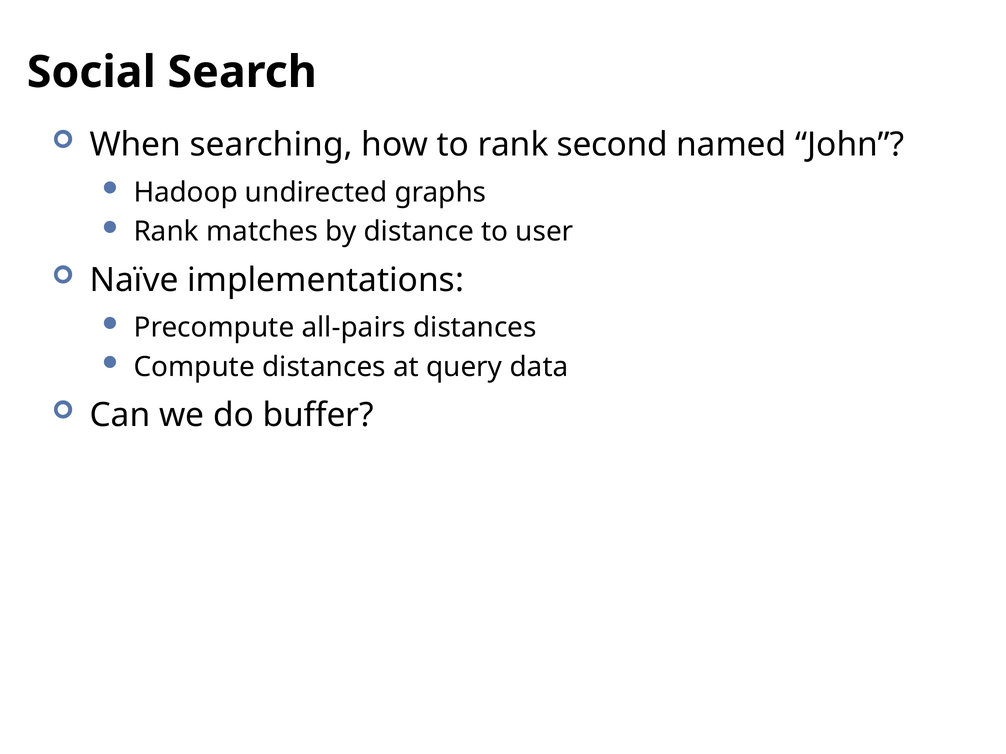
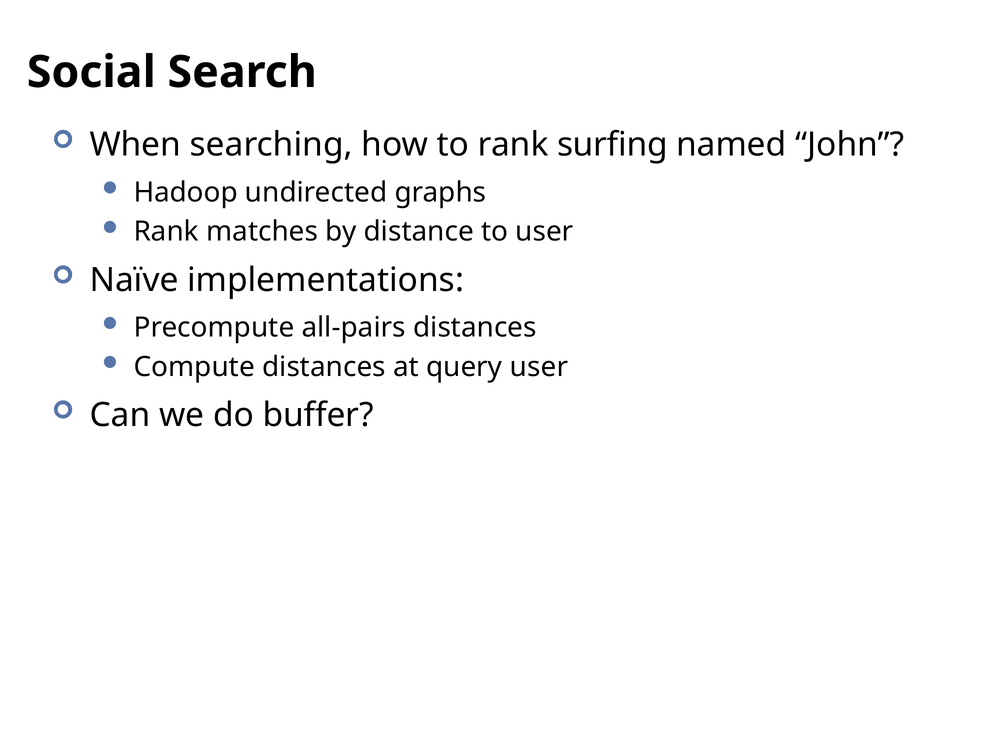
second: second -> surfing (612, 145)
query data: data -> user (539, 367)
